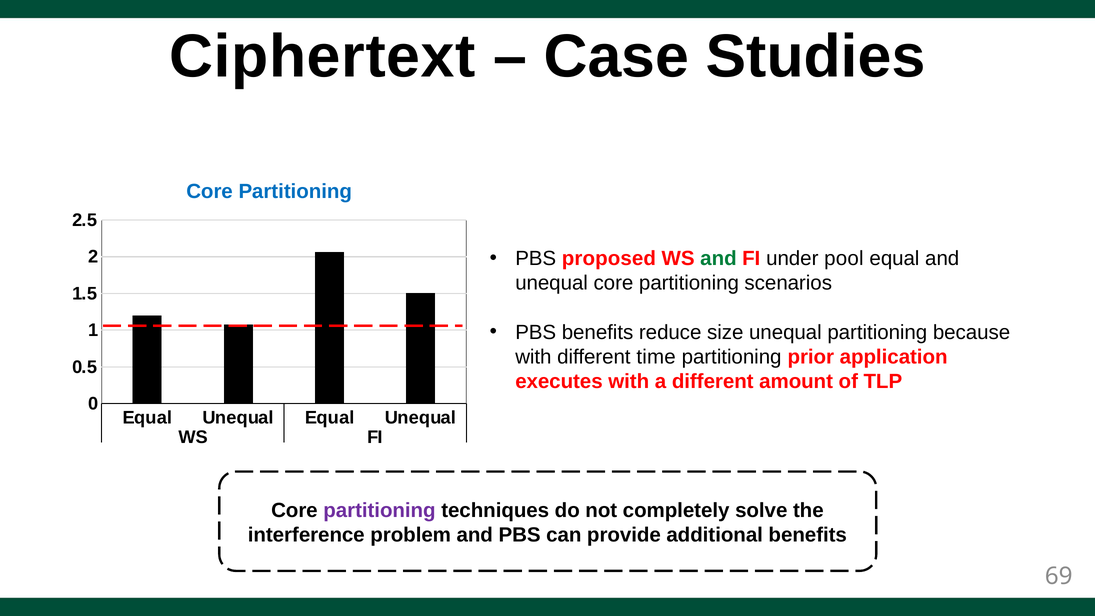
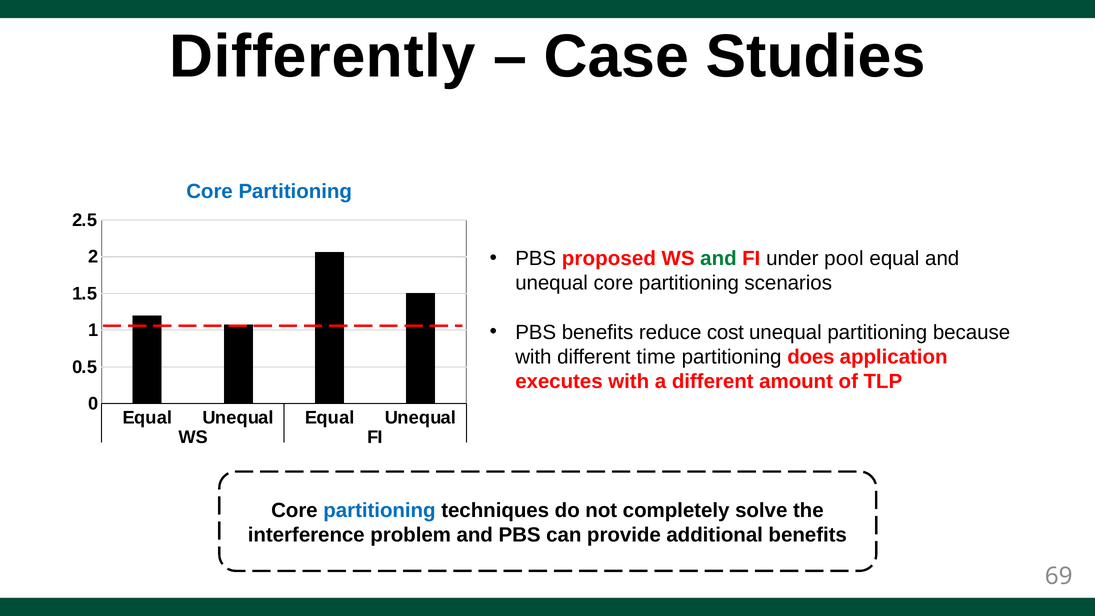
Ciphertext: Ciphertext -> Differently (322, 56)
size: size -> cost (725, 332)
prior: prior -> does (811, 357)
partitioning colour: purple -> blue (379, 510)
